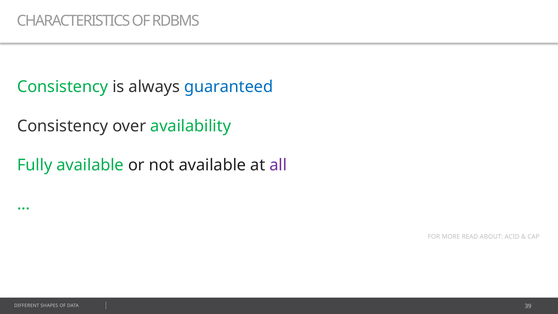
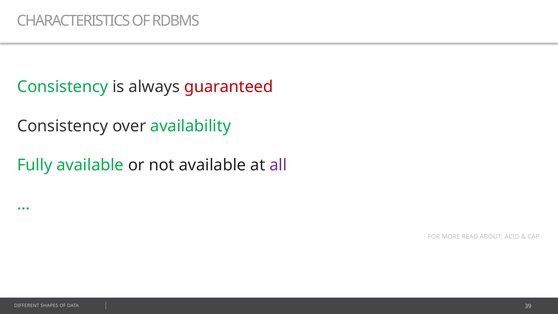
guaranteed colour: blue -> red (229, 87)
